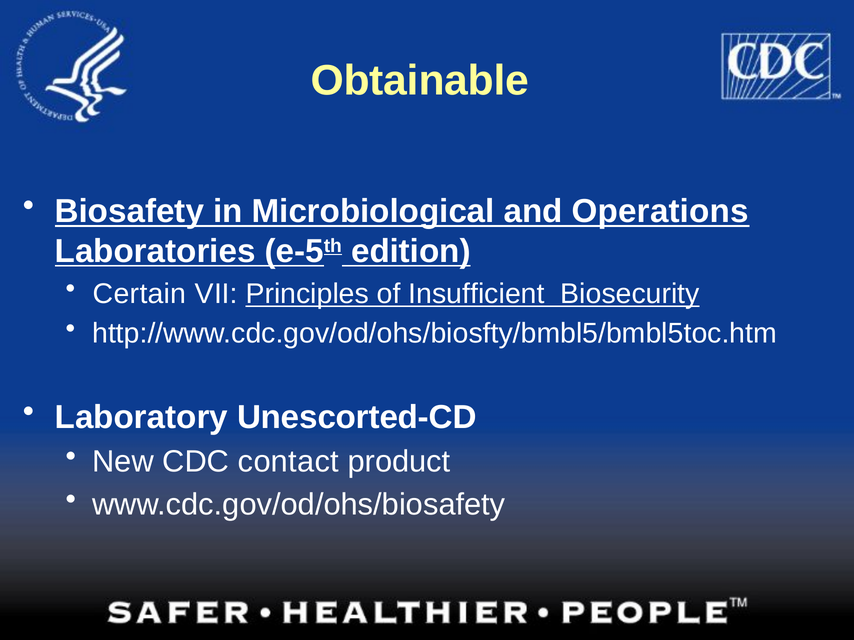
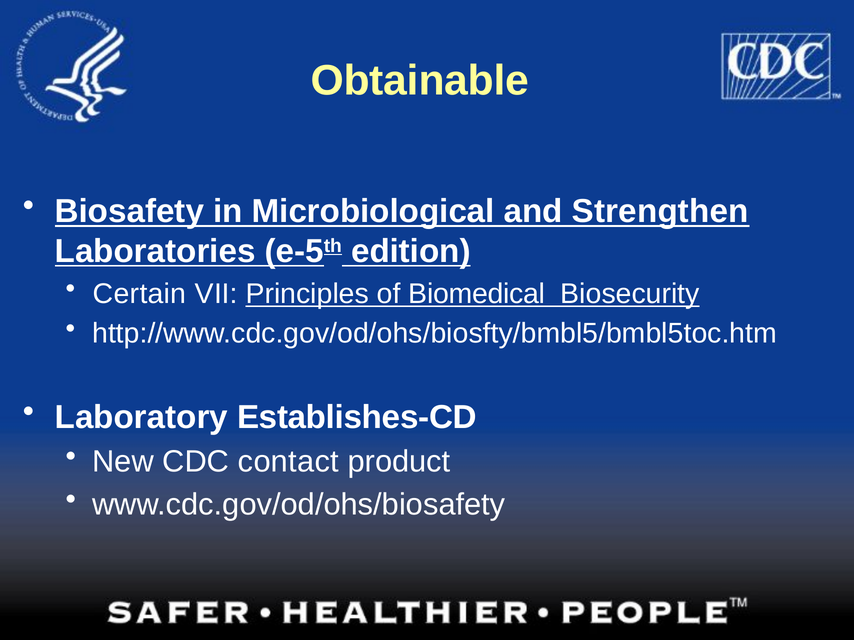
Operations: Operations -> Strengthen (660, 212)
Insufficient: Insufficient -> Biomedical (477, 294)
Unescorted-CD: Unescorted-CD -> Establishes-CD (357, 418)
